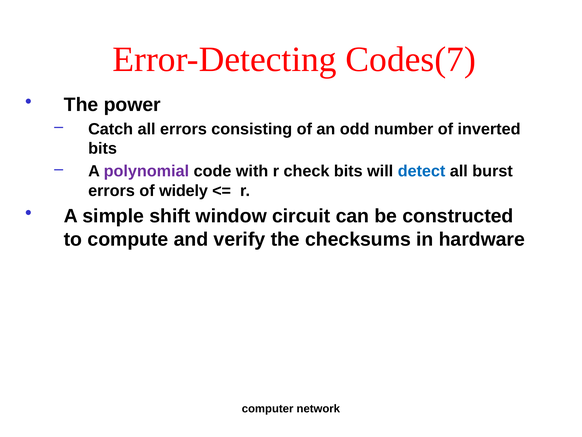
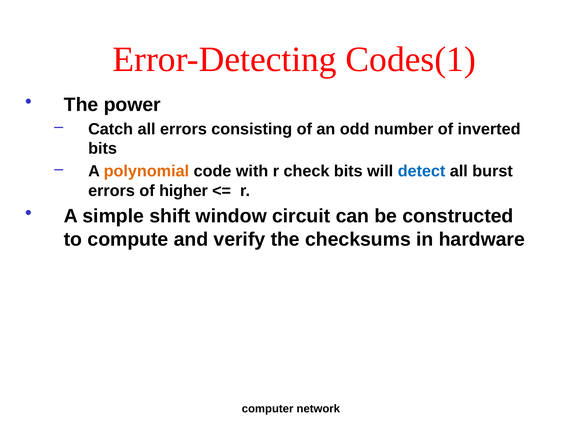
Codes(7: Codes(7 -> Codes(1 (411, 59)
polynomial colour: purple -> orange (146, 171)
widely: widely -> higher (184, 191)
